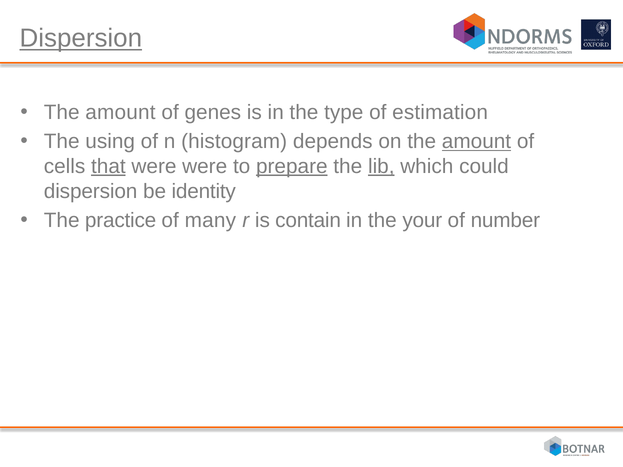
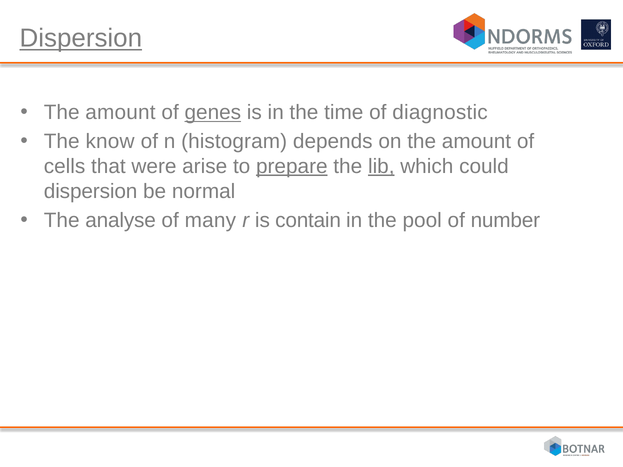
genes underline: none -> present (213, 113)
type: type -> time (344, 113)
estimation: estimation -> diagnostic (440, 113)
using: using -> know (110, 142)
amount underline: present -> none (476, 142)
that underline: present -> none (108, 167)
were were: were -> arise (205, 167)
identity: identity -> normal (204, 191)
practice: practice -> analyse (121, 220)
your: your -> pool (422, 220)
